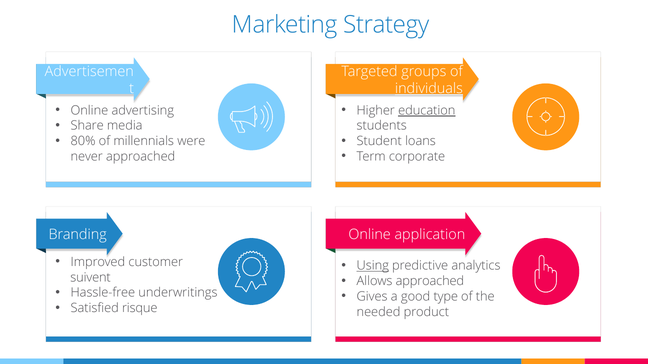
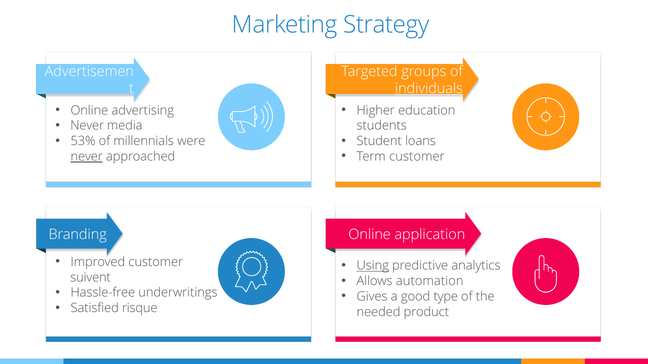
education underline: present -> none (427, 111)
Share: Share -> Never (87, 126)
80%: 80% -> 53% (83, 141)
Term corporate: corporate -> customer (417, 157)
never underline: none -> present (87, 157)
Allows approached: approached -> automation (430, 281)
